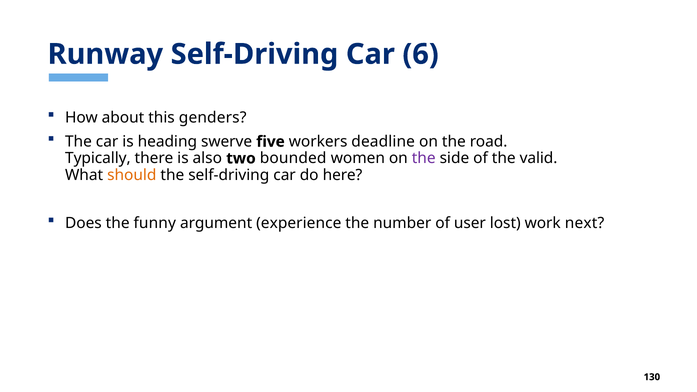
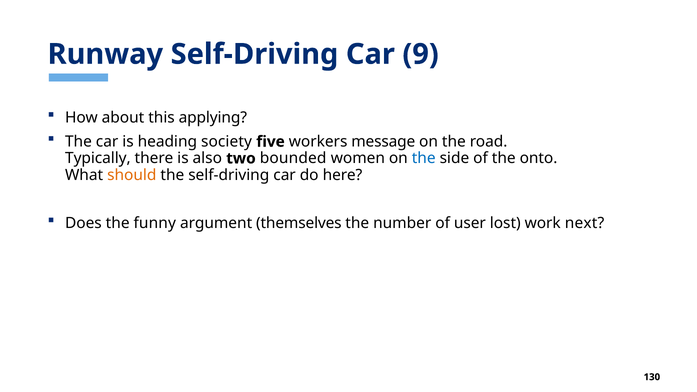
6: 6 -> 9 (421, 54)
genders: genders -> applying (213, 118)
swerve: swerve -> society (226, 142)
deadline: deadline -> message (383, 142)
the colour: purple -> blue (424, 158)
valid: valid -> onto (539, 158)
experience: experience -> themselves (299, 223)
